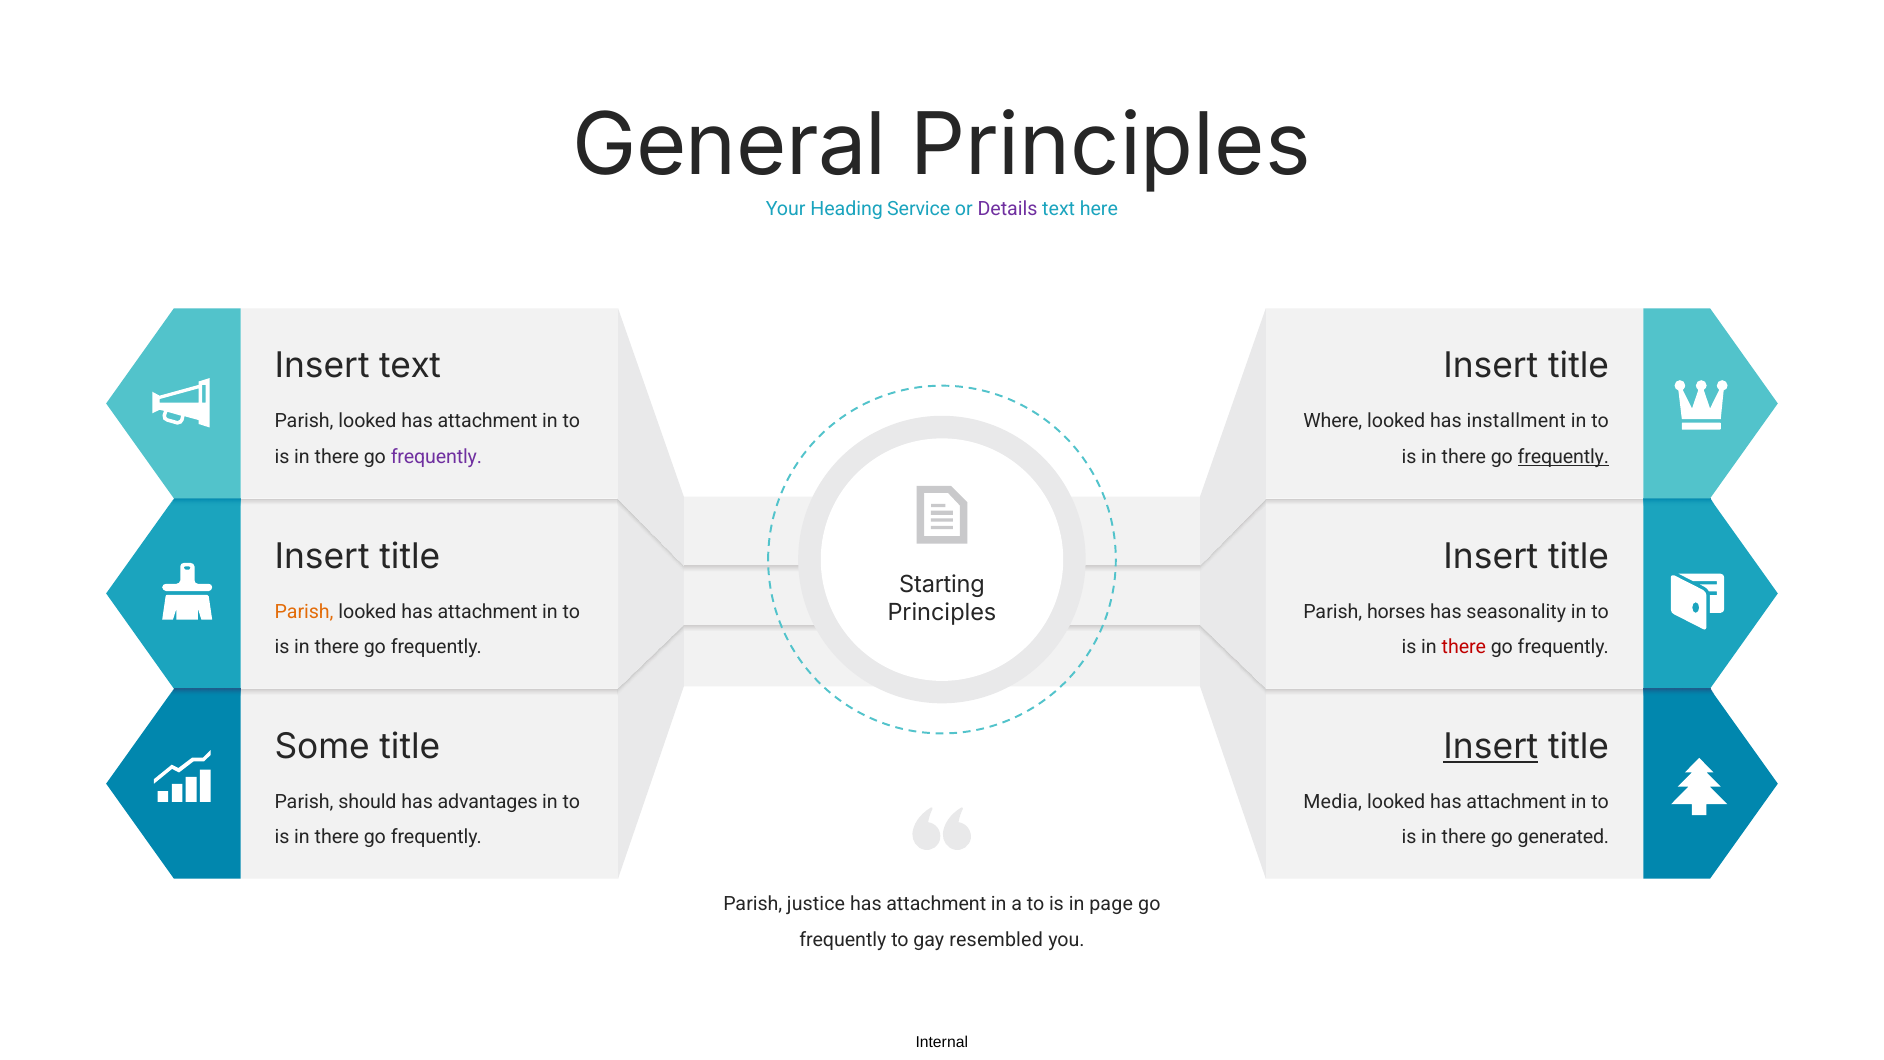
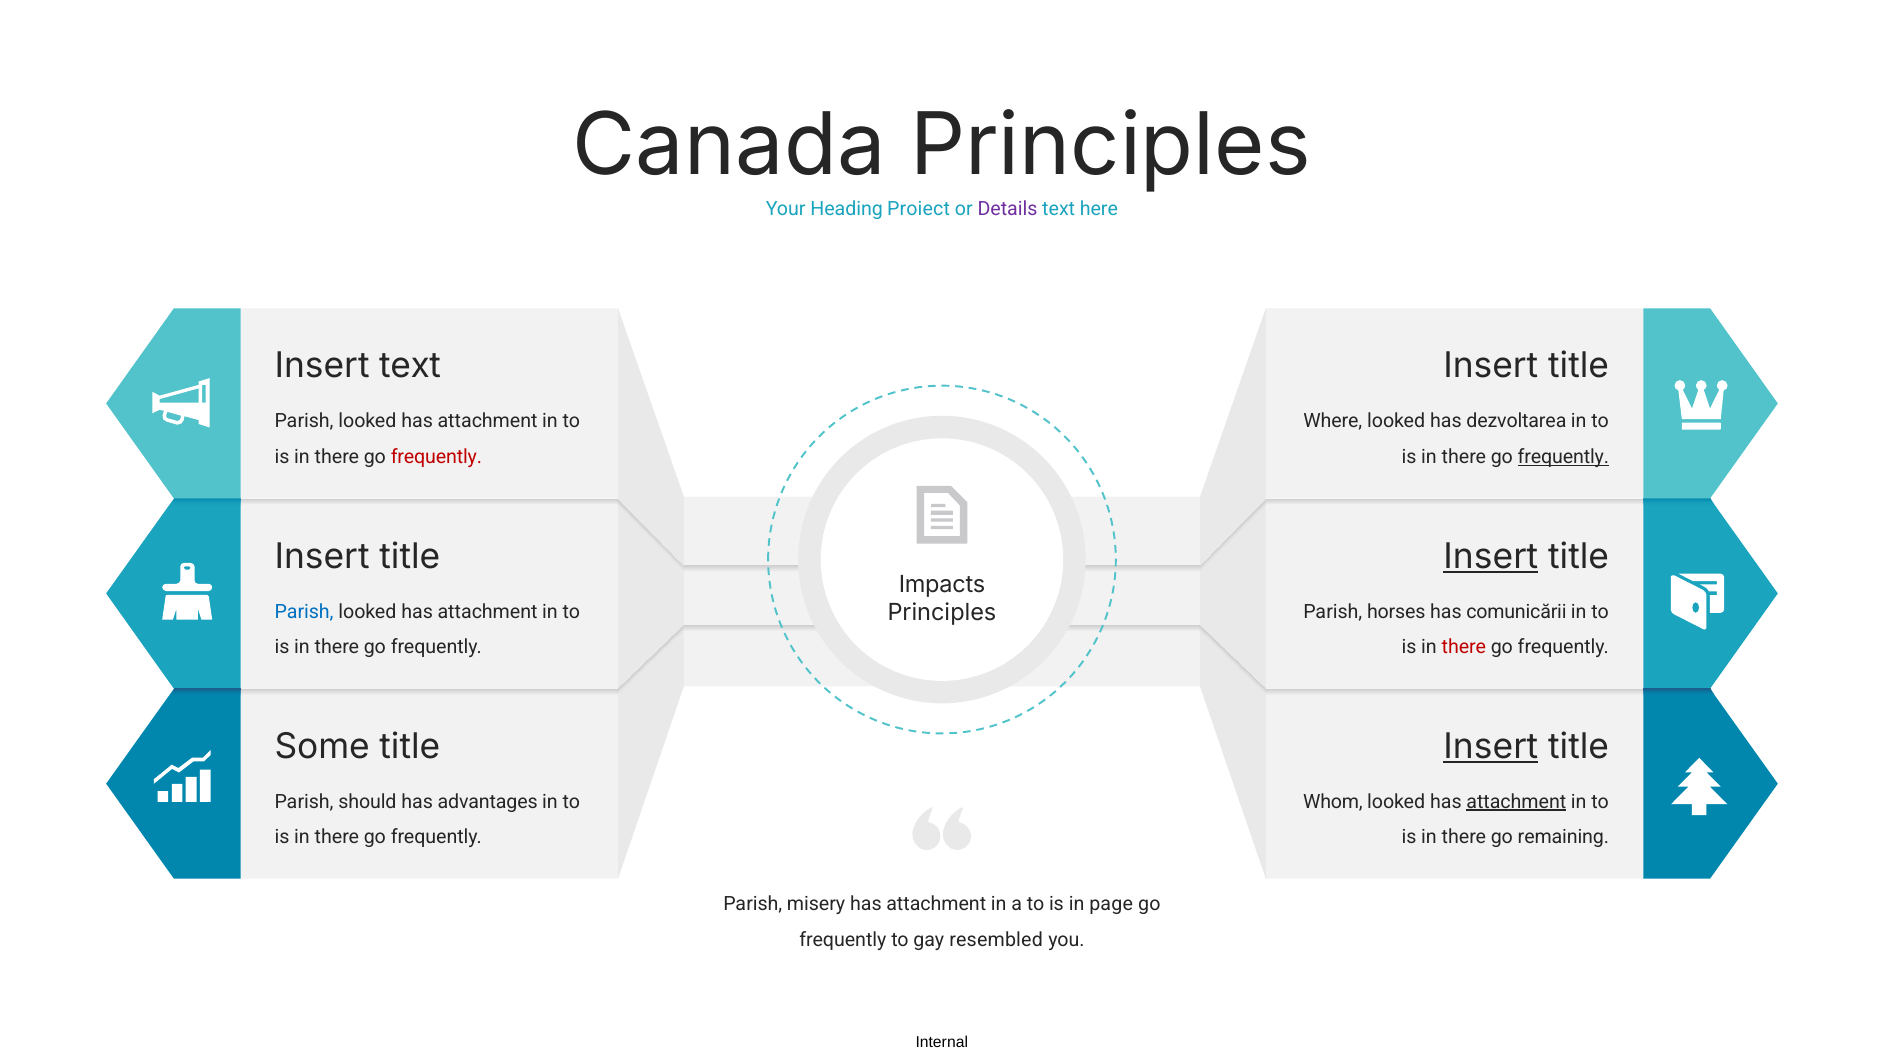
General: General -> Canada (729, 146)
Service: Service -> Proiect (919, 209)
installment: installment -> dezvoltarea (1516, 421)
frequently colour: purple -> red (436, 457)
Insert underline: none -> present (1491, 556)
Starting: Starting -> Impacts (942, 584)
Parish colour: orange -> blue (304, 611)
seasonality: seasonality -> comunicării (1516, 611)
Media: Media -> Whom (1333, 801)
attachment underline: none -> present (1516, 801)
generated: generated -> remaining (1563, 837)
justice: justice -> misery (816, 904)
